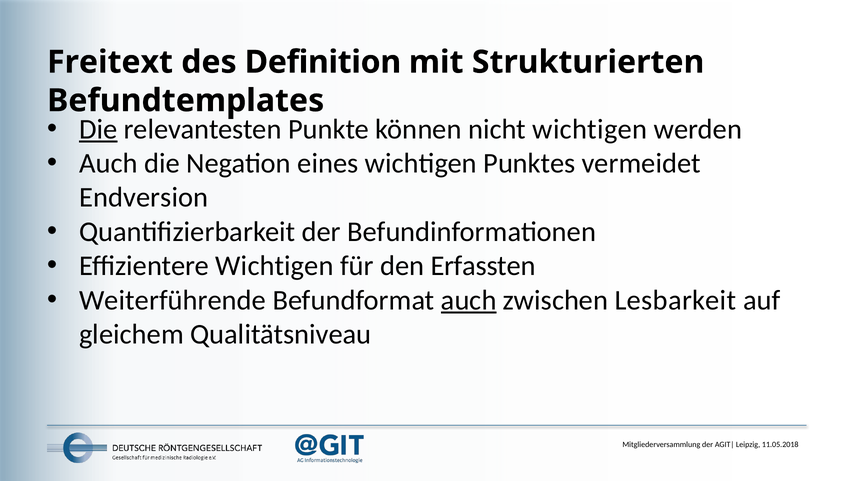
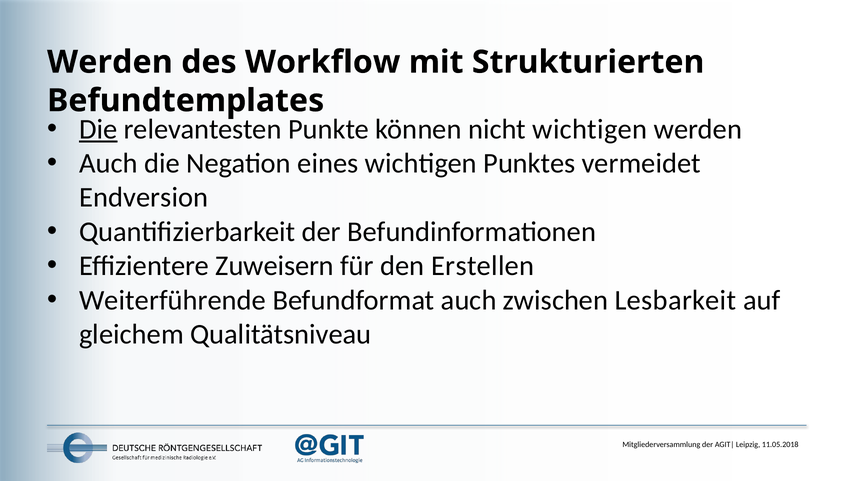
Freitext: Freitext -> Werden (110, 62)
Definition: Definition -> Workflow (323, 62)
Effizientere Wichtigen: Wichtigen -> Zuweisern (275, 266)
Erfassten: Erfassten -> Erstellen (483, 266)
auch underline: present -> none (469, 300)
